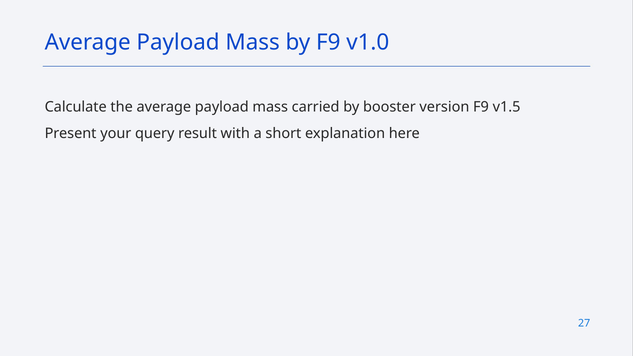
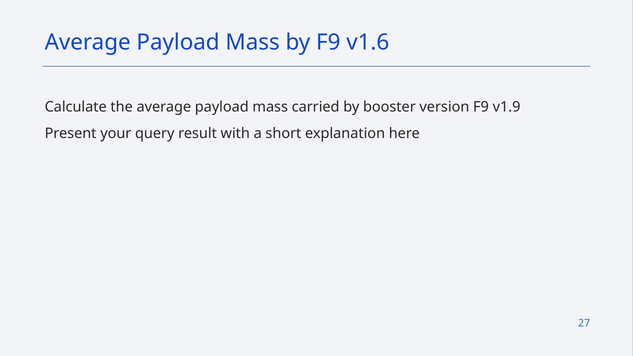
v1.0: v1.0 -> v1.6 (368, 42)
v1.5: v1.5 -> v1.9 (507, 107)
